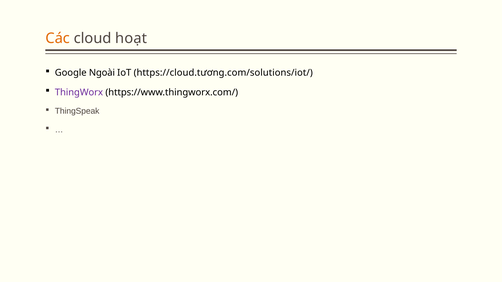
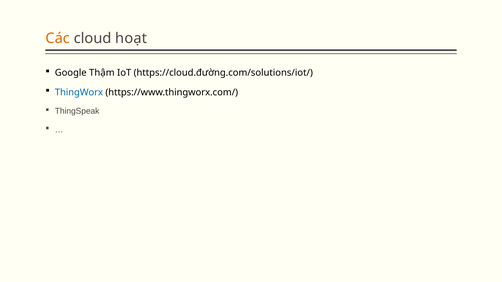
Ngoài: Ngoài -> Thậm (102, 73)
https://cloud.tương.com/solutions/iot/: https://cloud.tương.com/solutions/iot/ -> https://cloud.đường.com/solutions/iot/ (223, 73)
ThingWorx colour: purple -> blue (79, 92)
